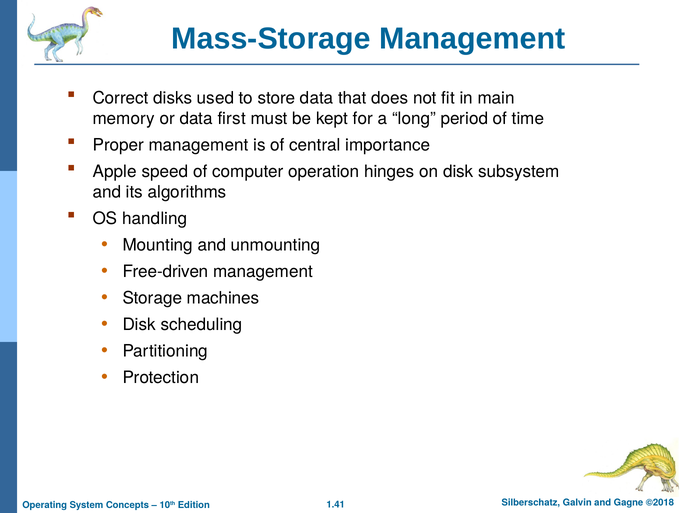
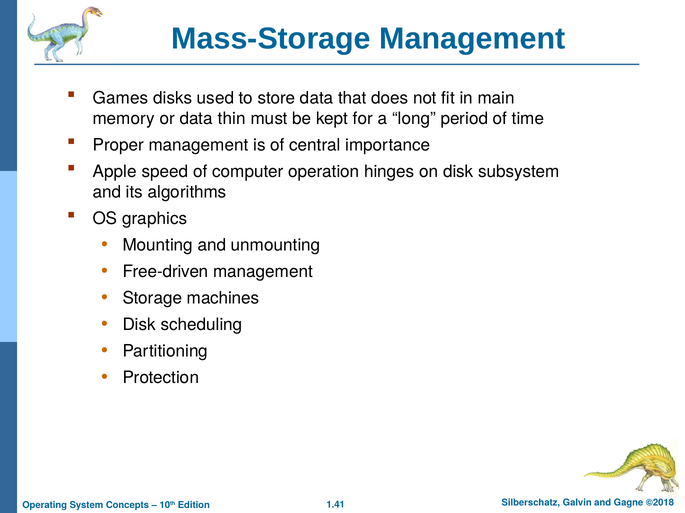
Correct: Correct -> Games (121, 98)
first: first -> thin (232, 119)
handling: handling -> graphics (155, 219)
